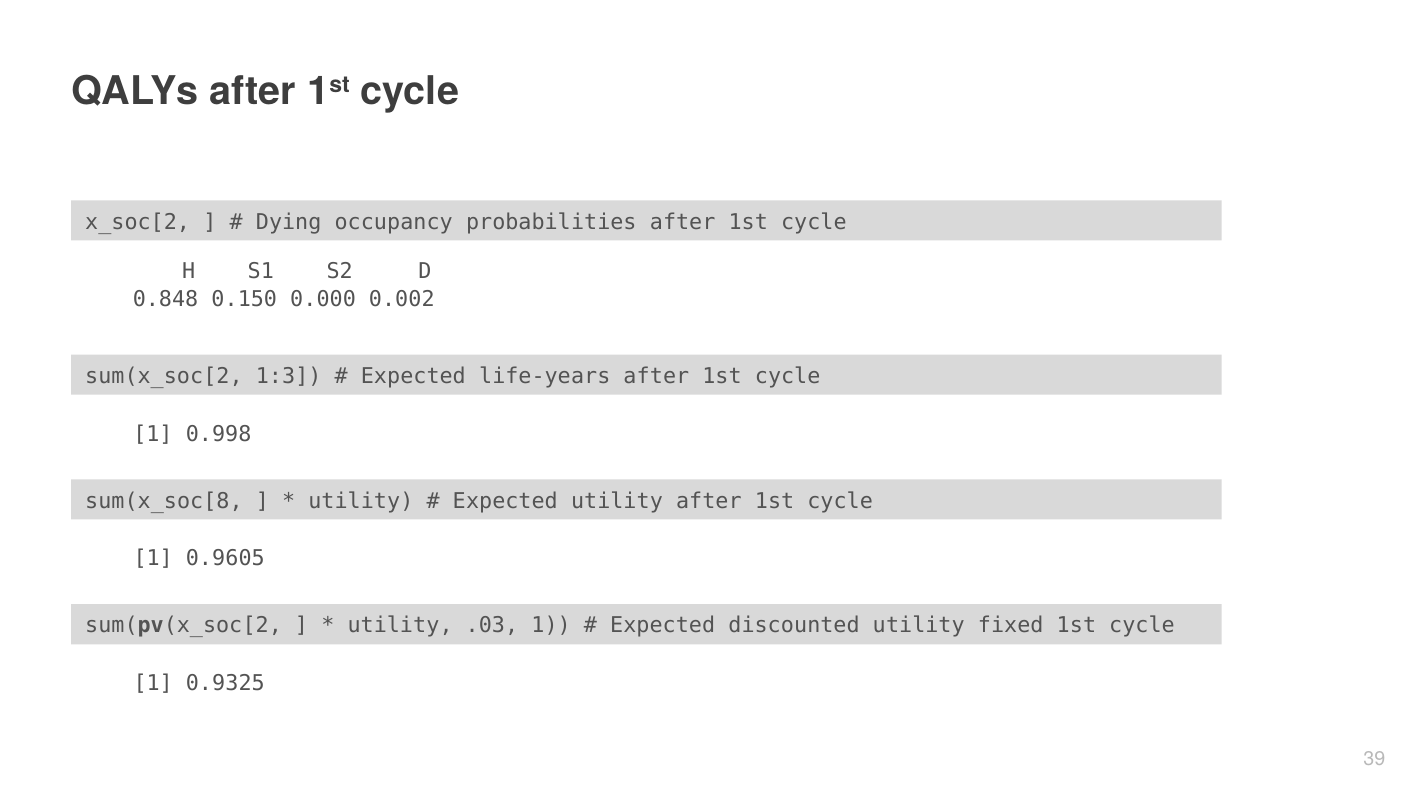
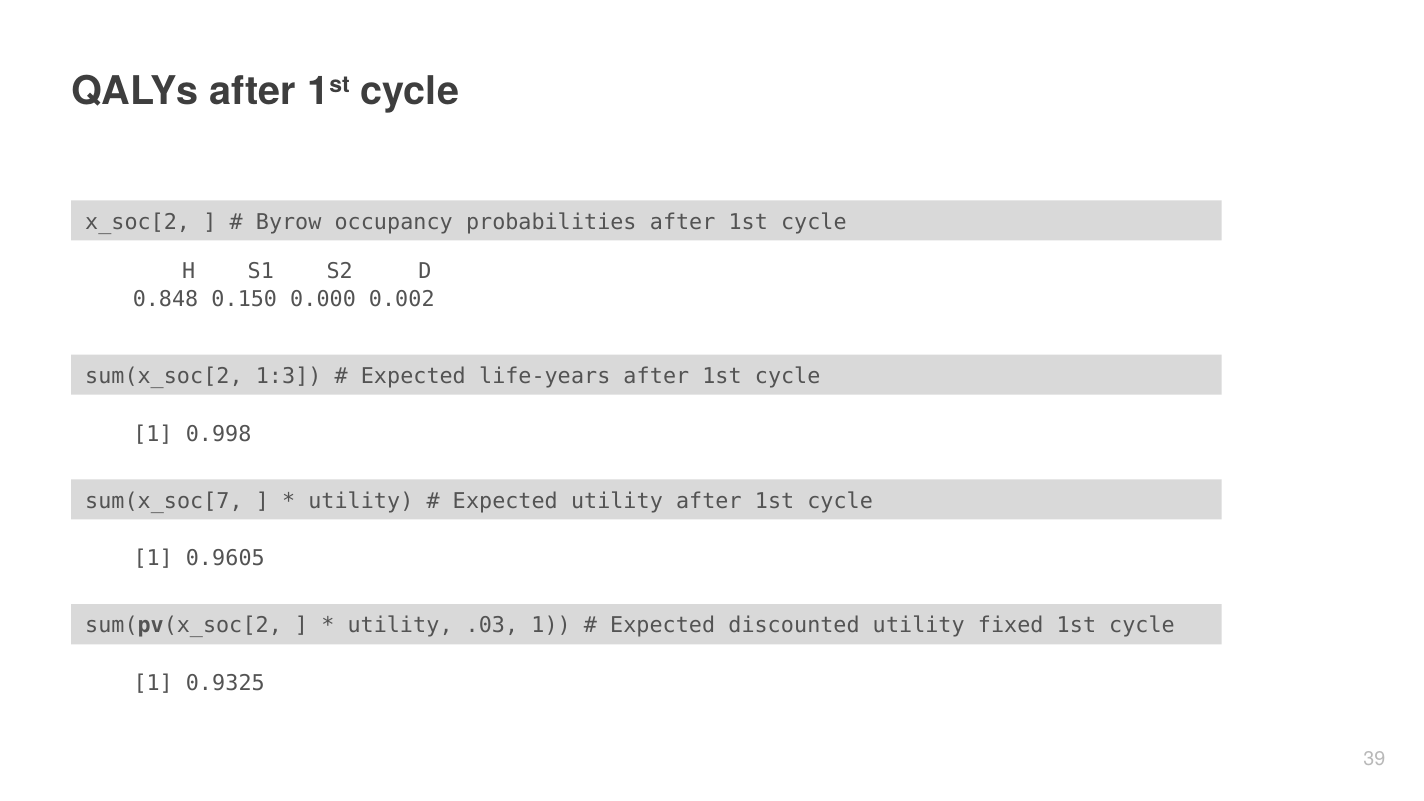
Dying: Dying -> Byrow (289, 222)
sum(x_soc[8: sum(x_soc[8 -> sum(x_soc[7 (164, 501)
